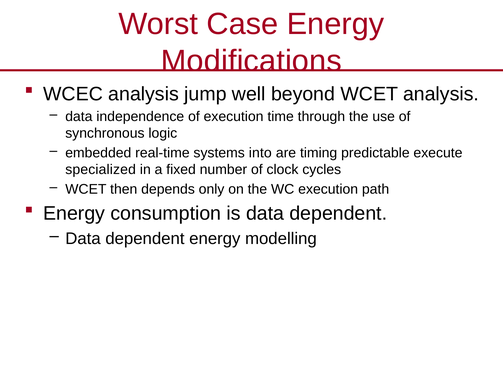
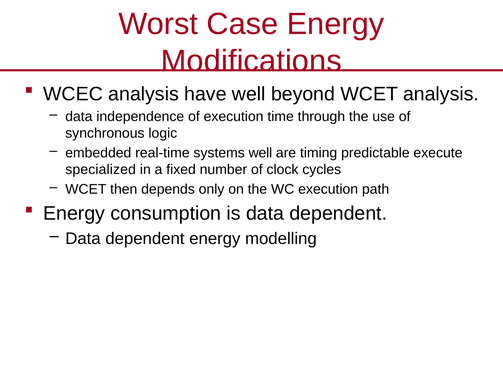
jump: jump -> have (205, 94)
systems into: into -> well (260, 153)
